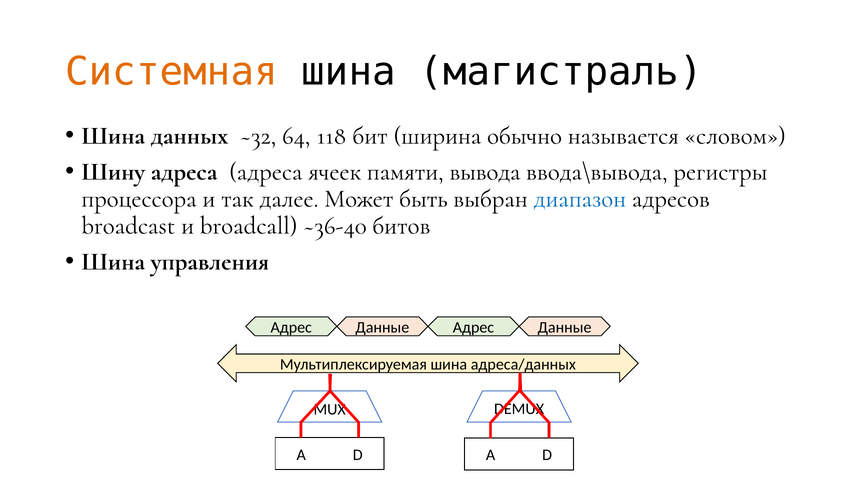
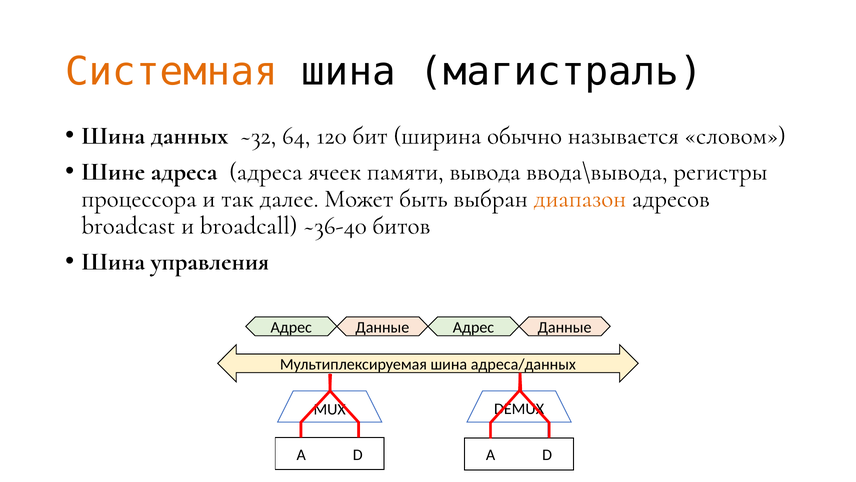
118: 118 -> 120 (331, 135)
Шину: Шину -> Шине (113, 171)
диапазон colour: blue -> orange (580, 198)
